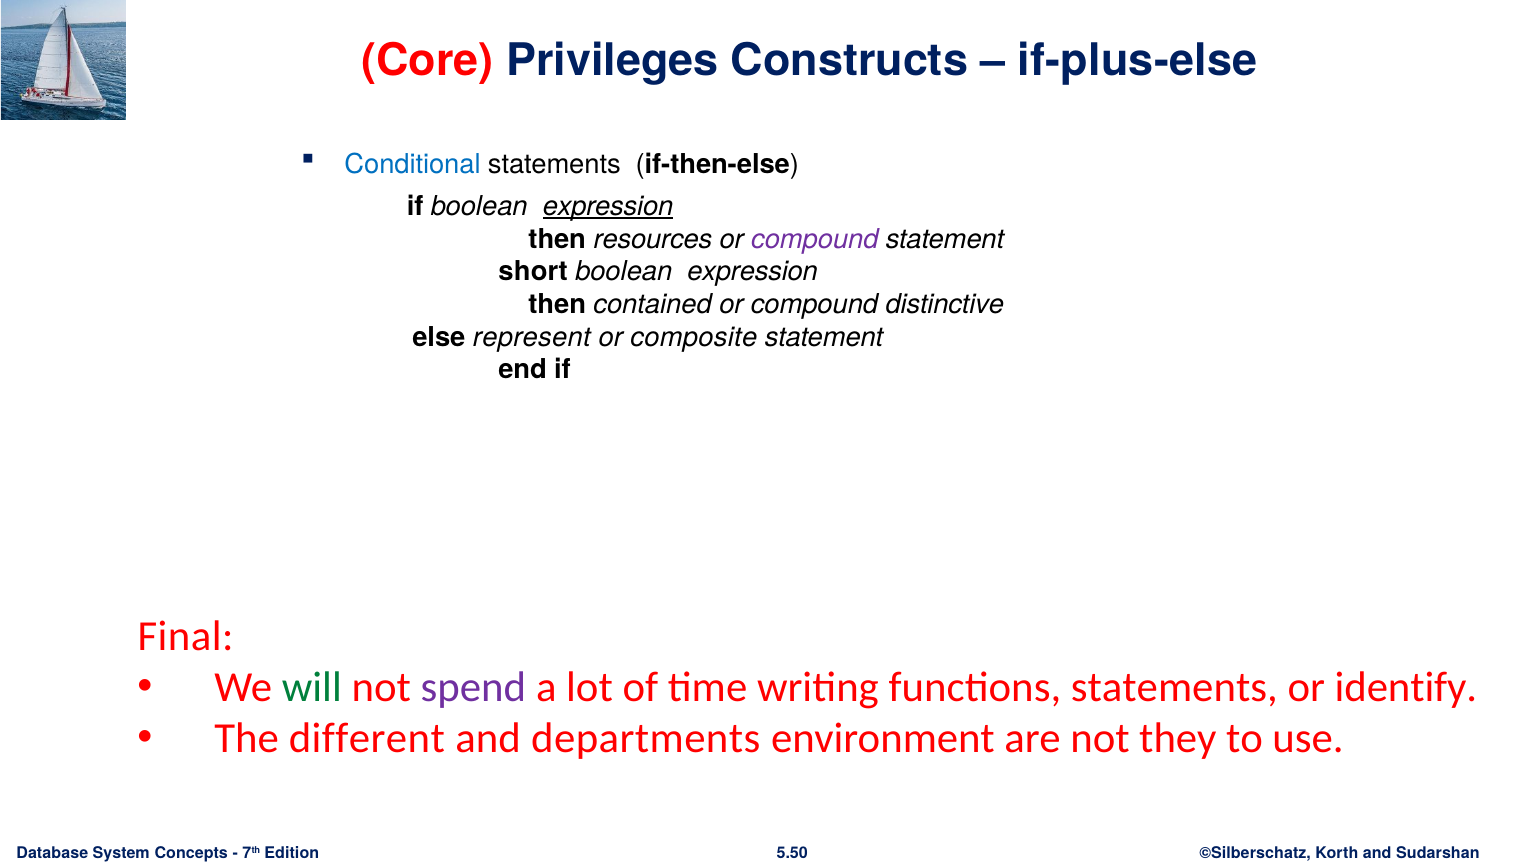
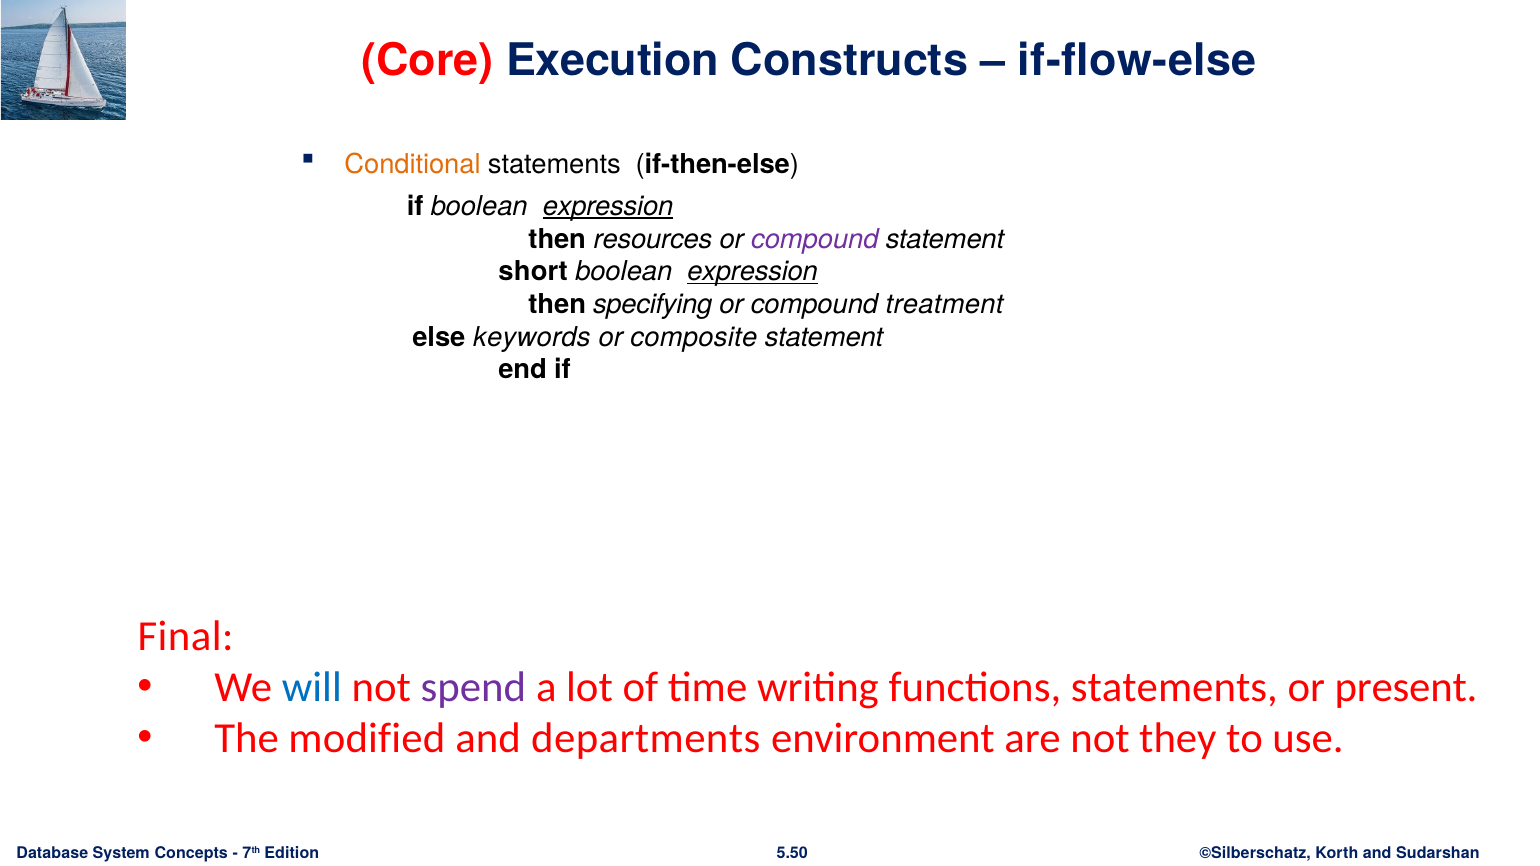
Privileges: Privileges -> Execution (612, 60)
if-plus-else: if-plus-else -> if-flow-else (1137, 60)
Conditional colour: blue -> orange (413, 164)
expression underline: none -> present (753, 272)
contained: contained -> specifying (653, 305)
distinctive: distinctive -> treatment (945, 305)
represent: represent -> keywords (532, 337)
will colour: green -> blue (312, 688)
identify: identify -> present (1406, 688)
different: different -> modified (367, 739)
